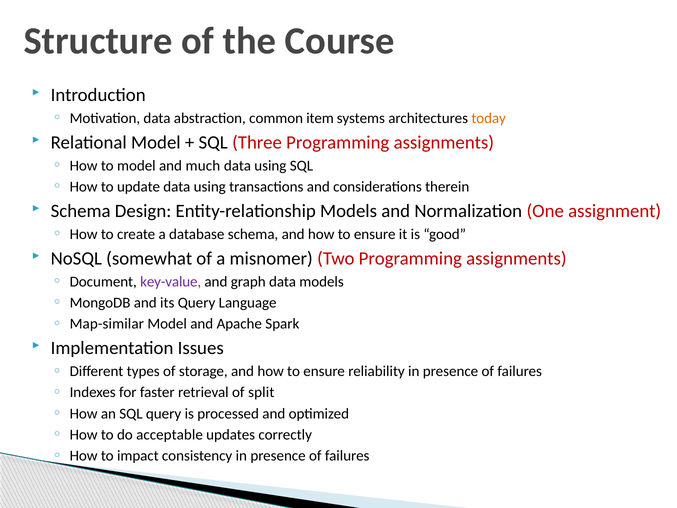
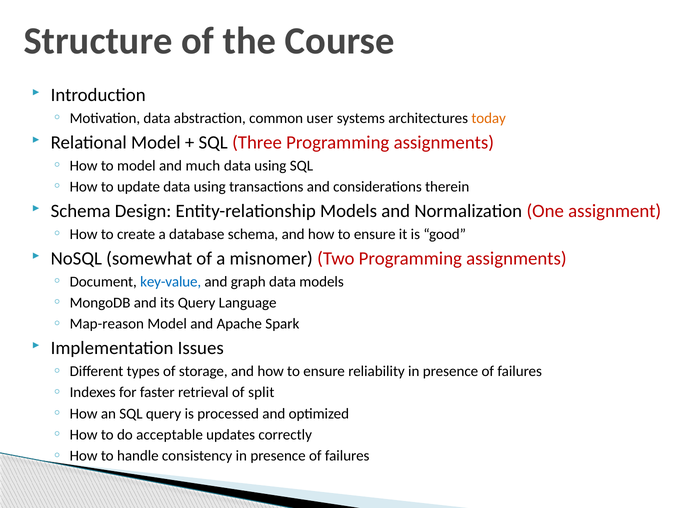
item: item -> user (320, 118)
key-value colour: purple -> blue (171, 282)
Map-similar: Map-similar -> Map-reason (107, 324)
impact: impact -> handle (138, 456)
